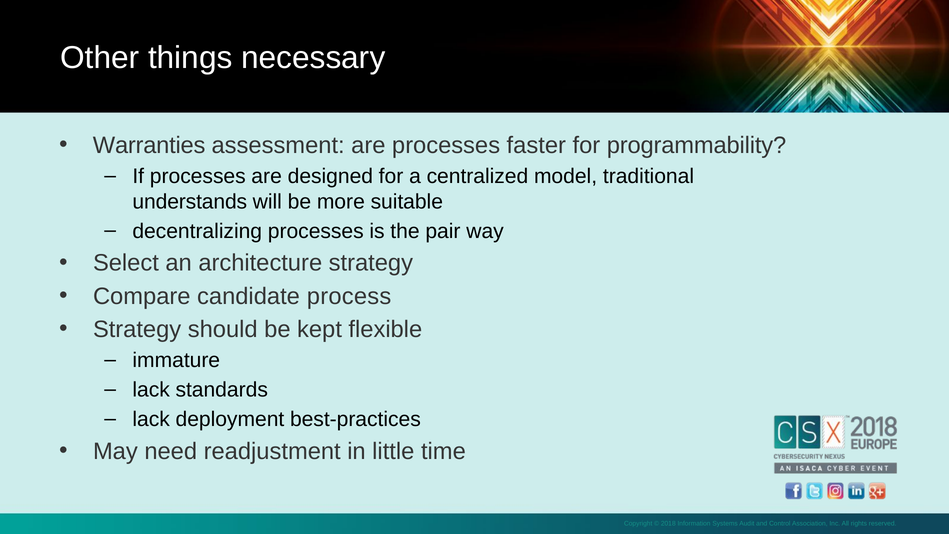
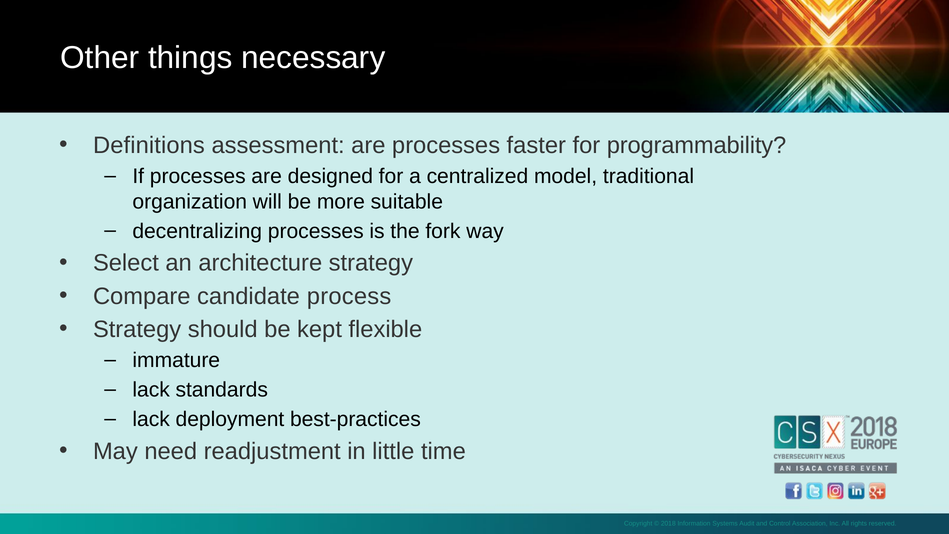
Warranties: Warranties -> Definitions (149, 145)
understands: understands -> organization (190, 202)
pair: pair -> fork (443, 231)
